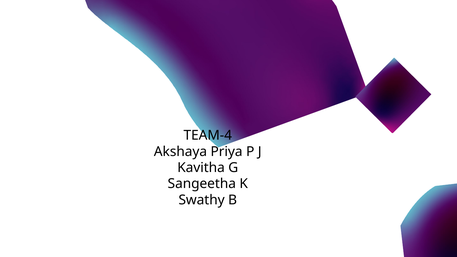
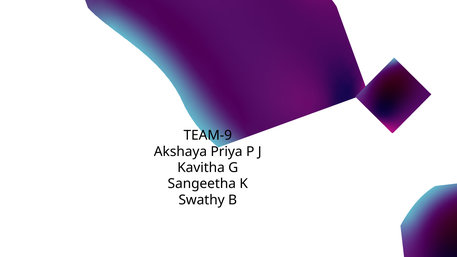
TEAM-4: TEAM-4 -> TEAM-9 (208, 135)
